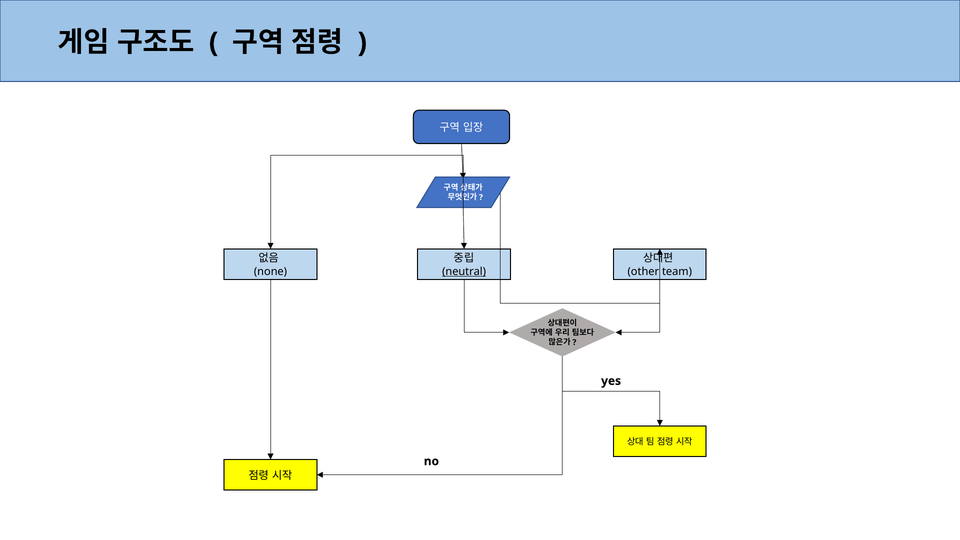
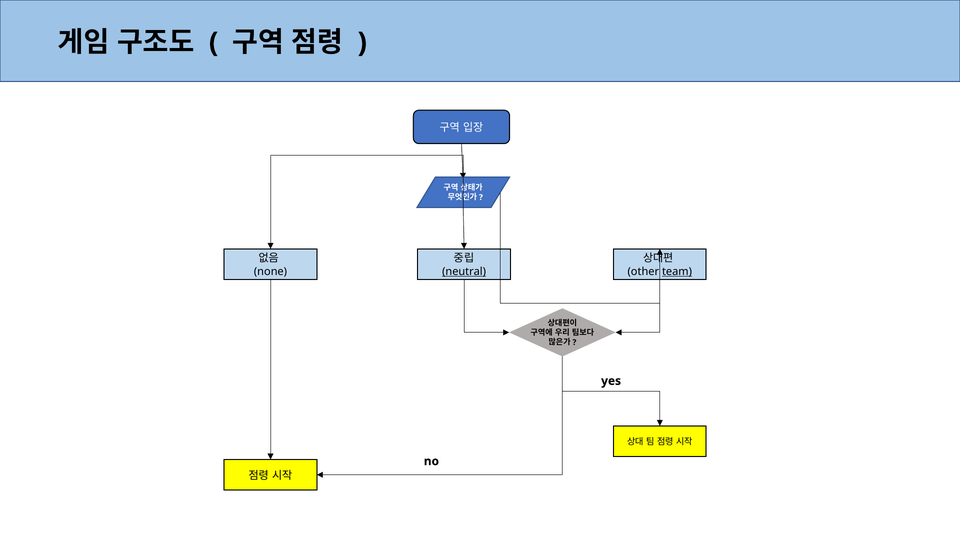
team underline: none -> present (677, 271)
